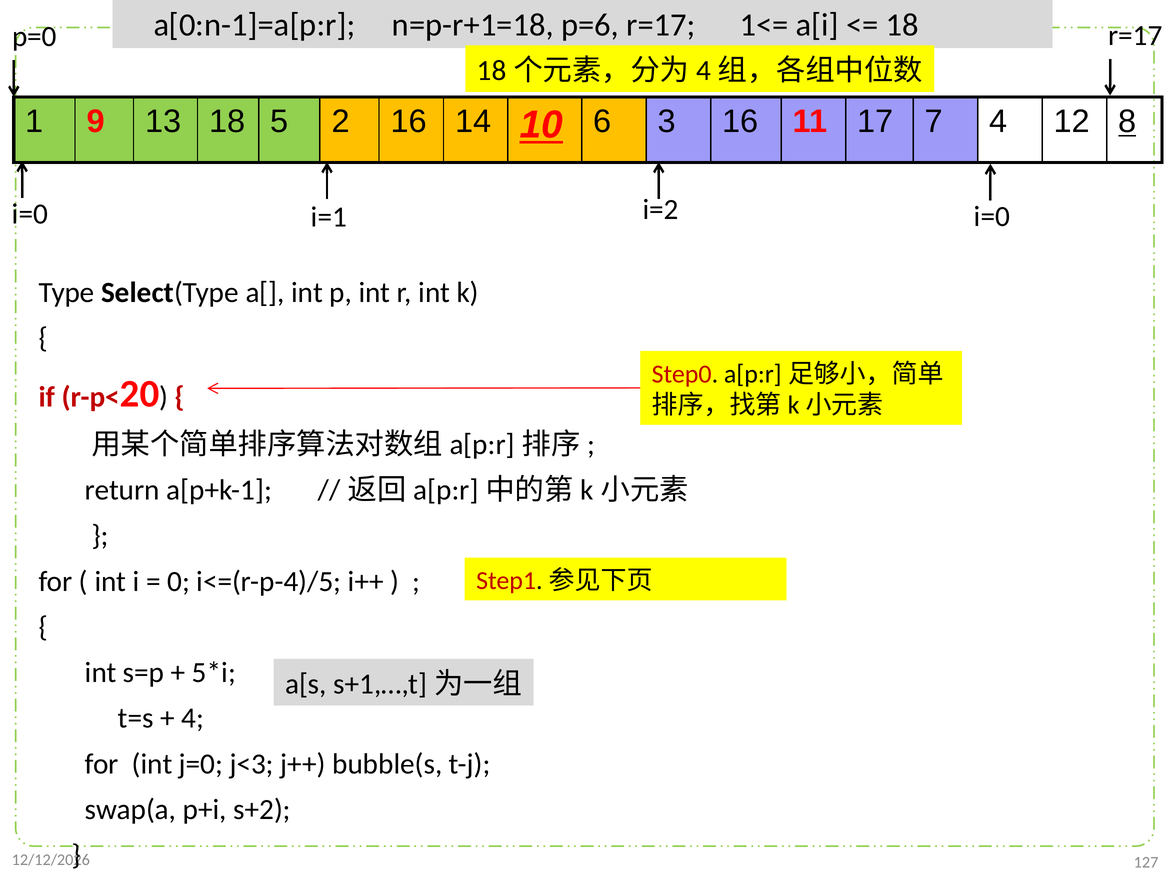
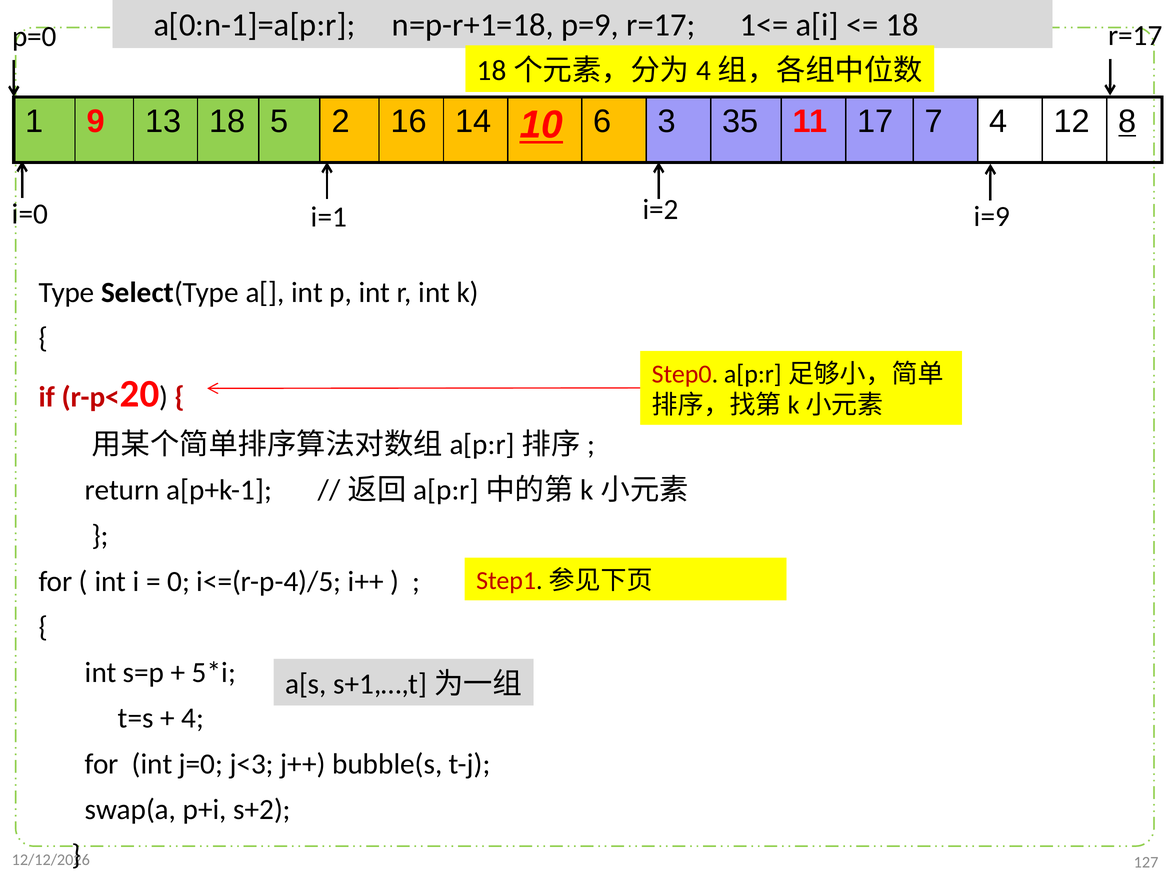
p=6: p=6 -> p=9 (590, 25)
3 16: 16 -> 35 (740, 121)
i=2 i=0: i=0 -> i=9 (992, 217)
